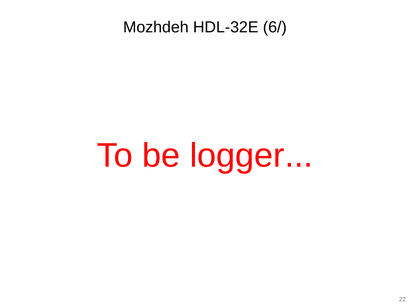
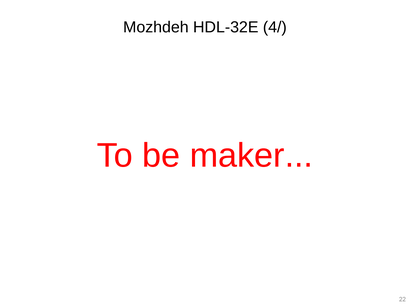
6/: 6/ -> 4/ (275, 27)
logger: logger -> maker (251, 156)
